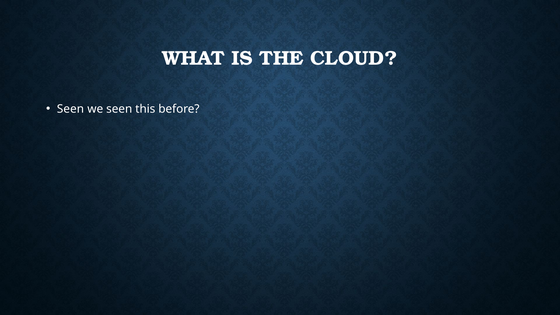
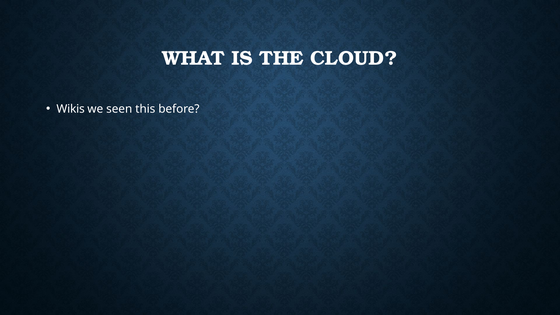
Seen: Seen -> Wikis (71, 109)
